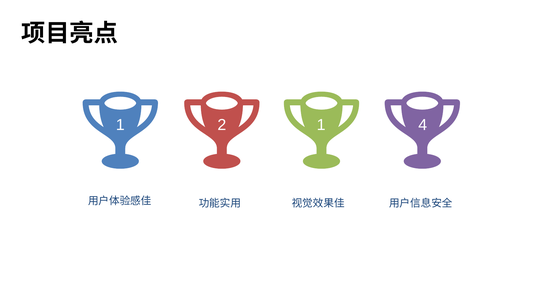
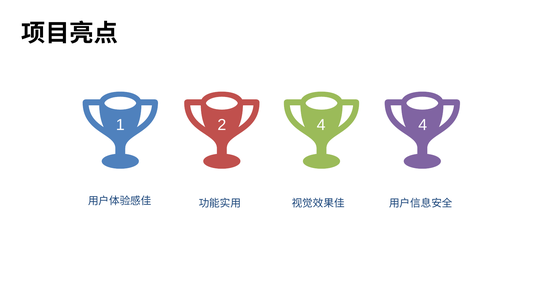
2 1: 1 -> 4 (321, 125)
